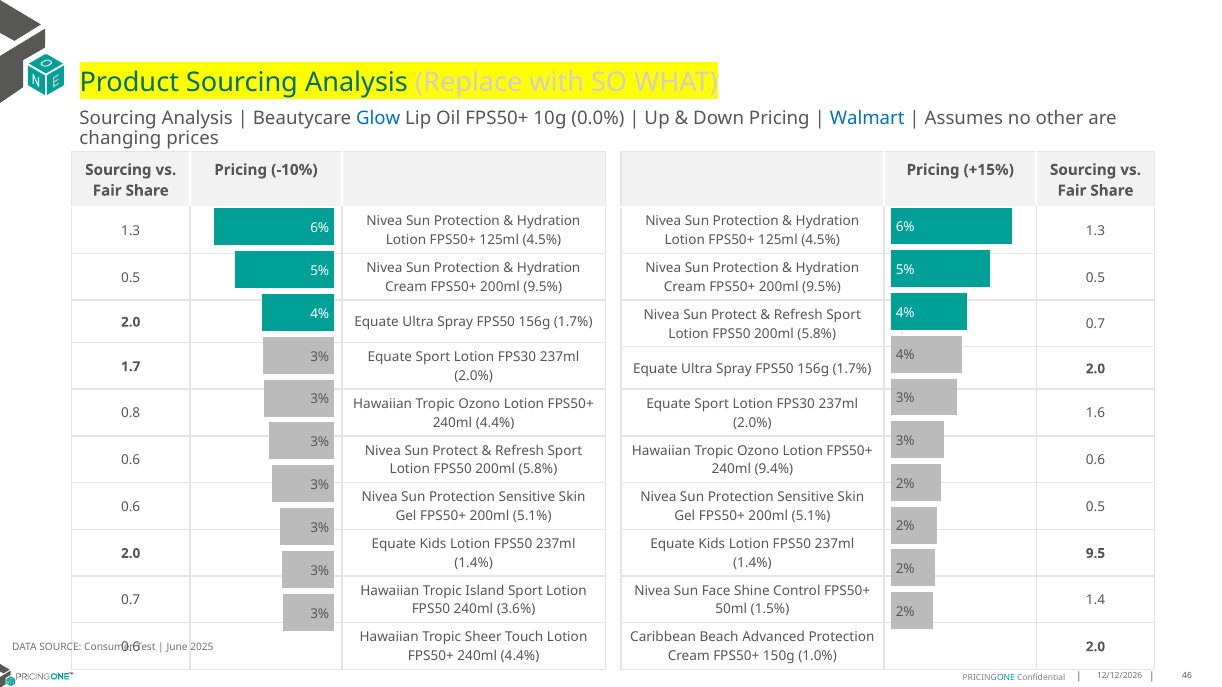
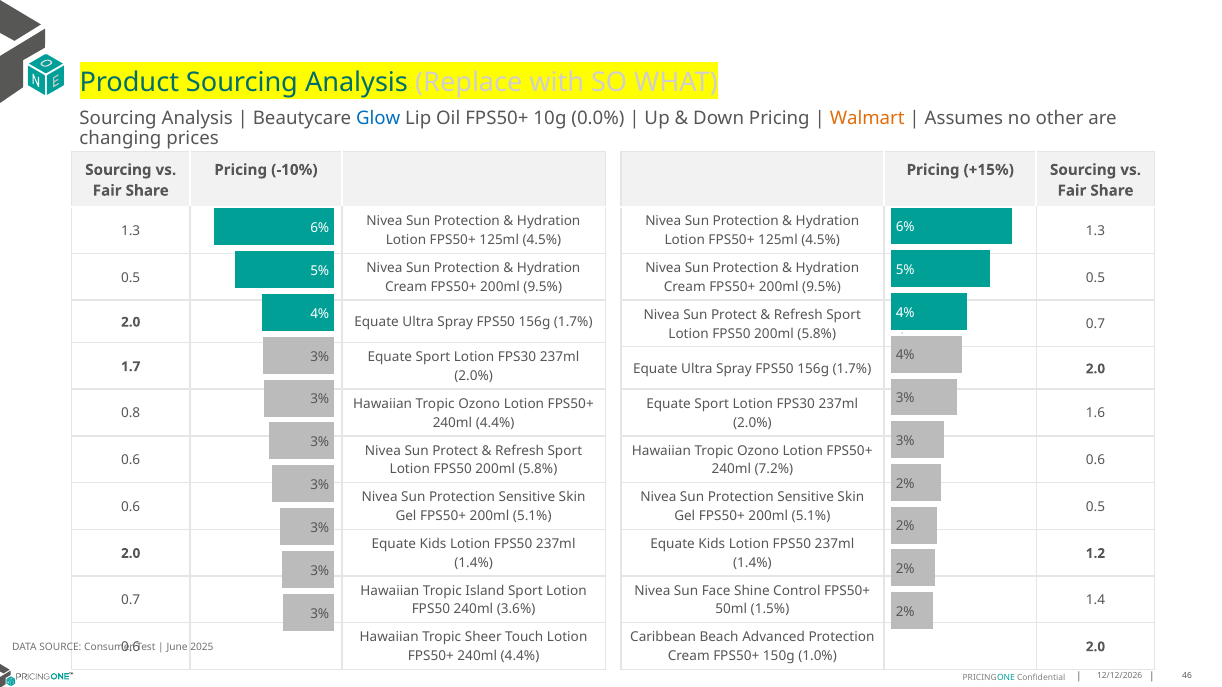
Walmart colour: blue -> orange (867, 118)
9.4%: 9.4% -> 7.2% (774, 470)
9.5: 9.5 -> 1.2 (1095, 554)
